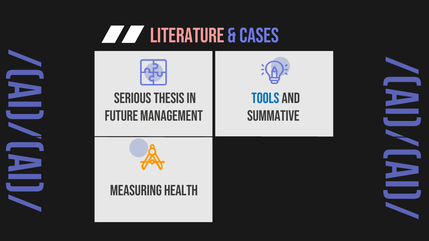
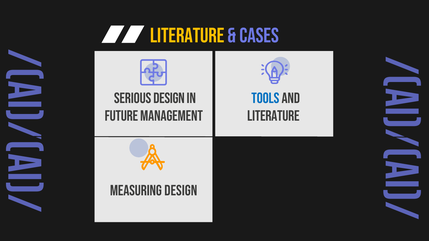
LITERATURE colour: pink -> yellow (187, 36)
SERIOUS THESIS: THESIS -> DESIGN (169, 98)
SUMMATIVE: SUMMATIVE -> LITERATURE (273, 116)
MEASURING HEALTH: HEALTH -> DESIGN (181, 191)
